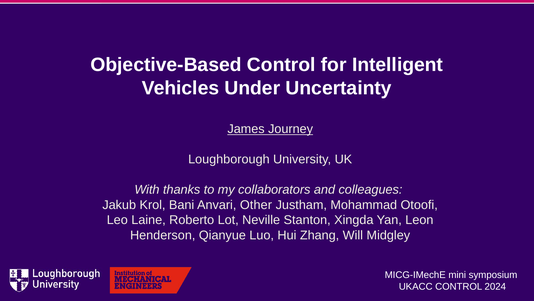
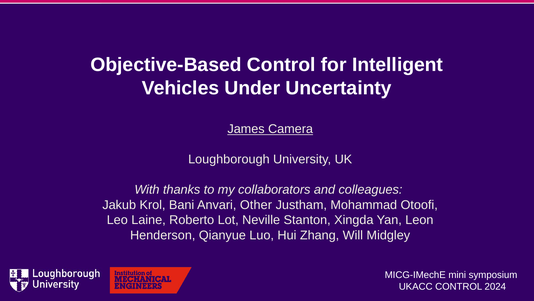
Journey: Journey -> Camera (291, 129)
